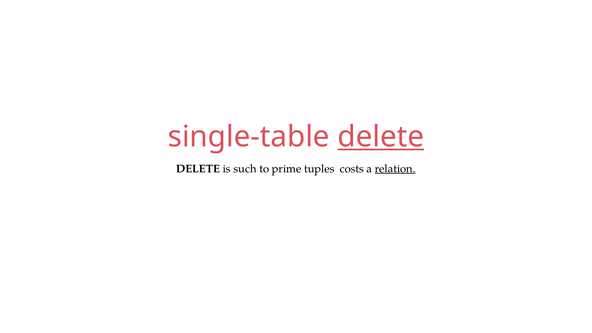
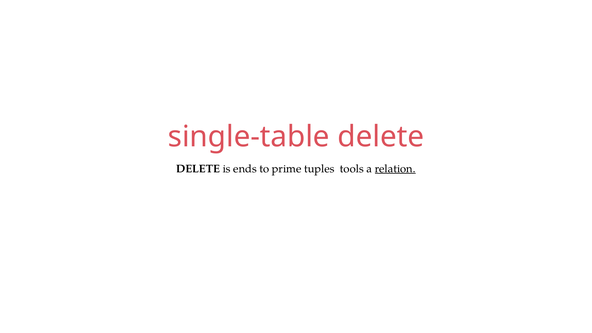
delete underline: present -> none (381, 137)
such: such -> ends (245, 169)
costs: costs -> tools (352, 169)
